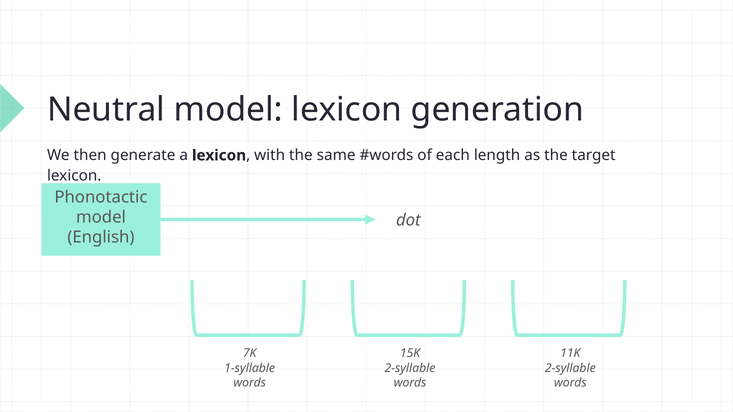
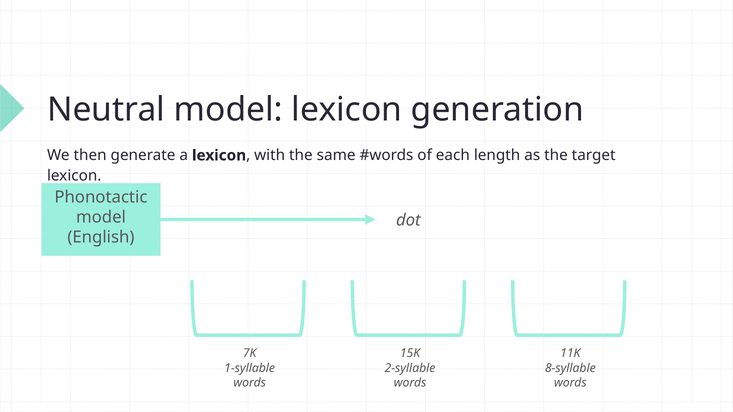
2-syllable: 2-syllable -> 8-syllable (570, 368)
